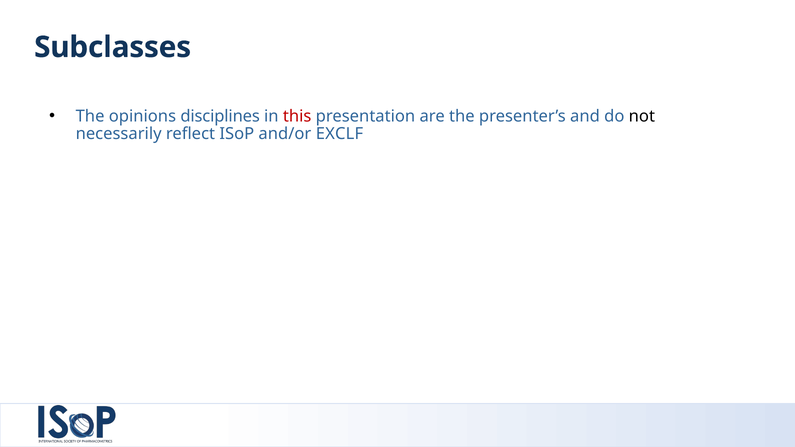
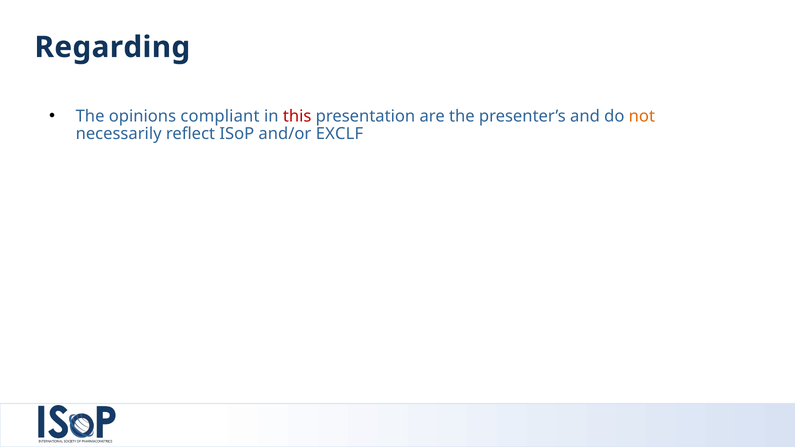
Subclasses: Subclasses -> Regarding (112, 47)
disciplines: disciplines -> compliant (220, 116)
not colour: black -> orange (642, 116)
